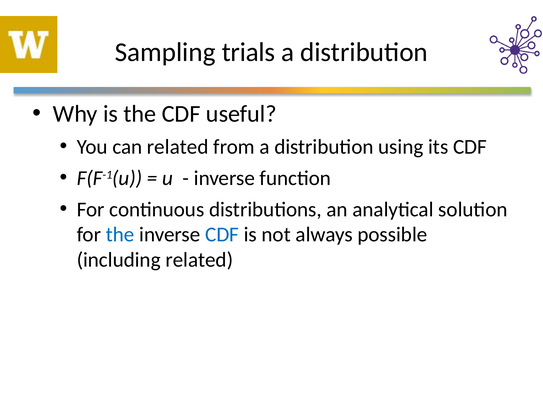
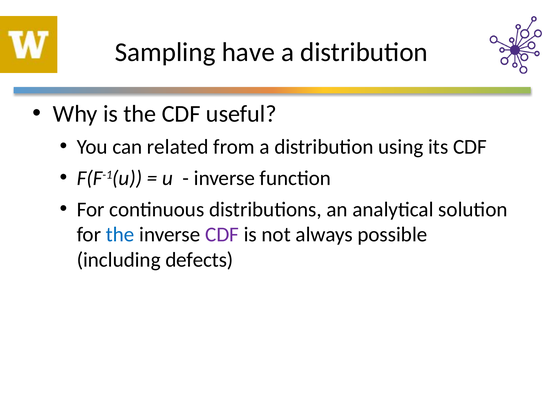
trials: trials -> have (248, 52)
CDF colour: blue -> purple (222, 235)
including related: related -> defects (199, 260)
